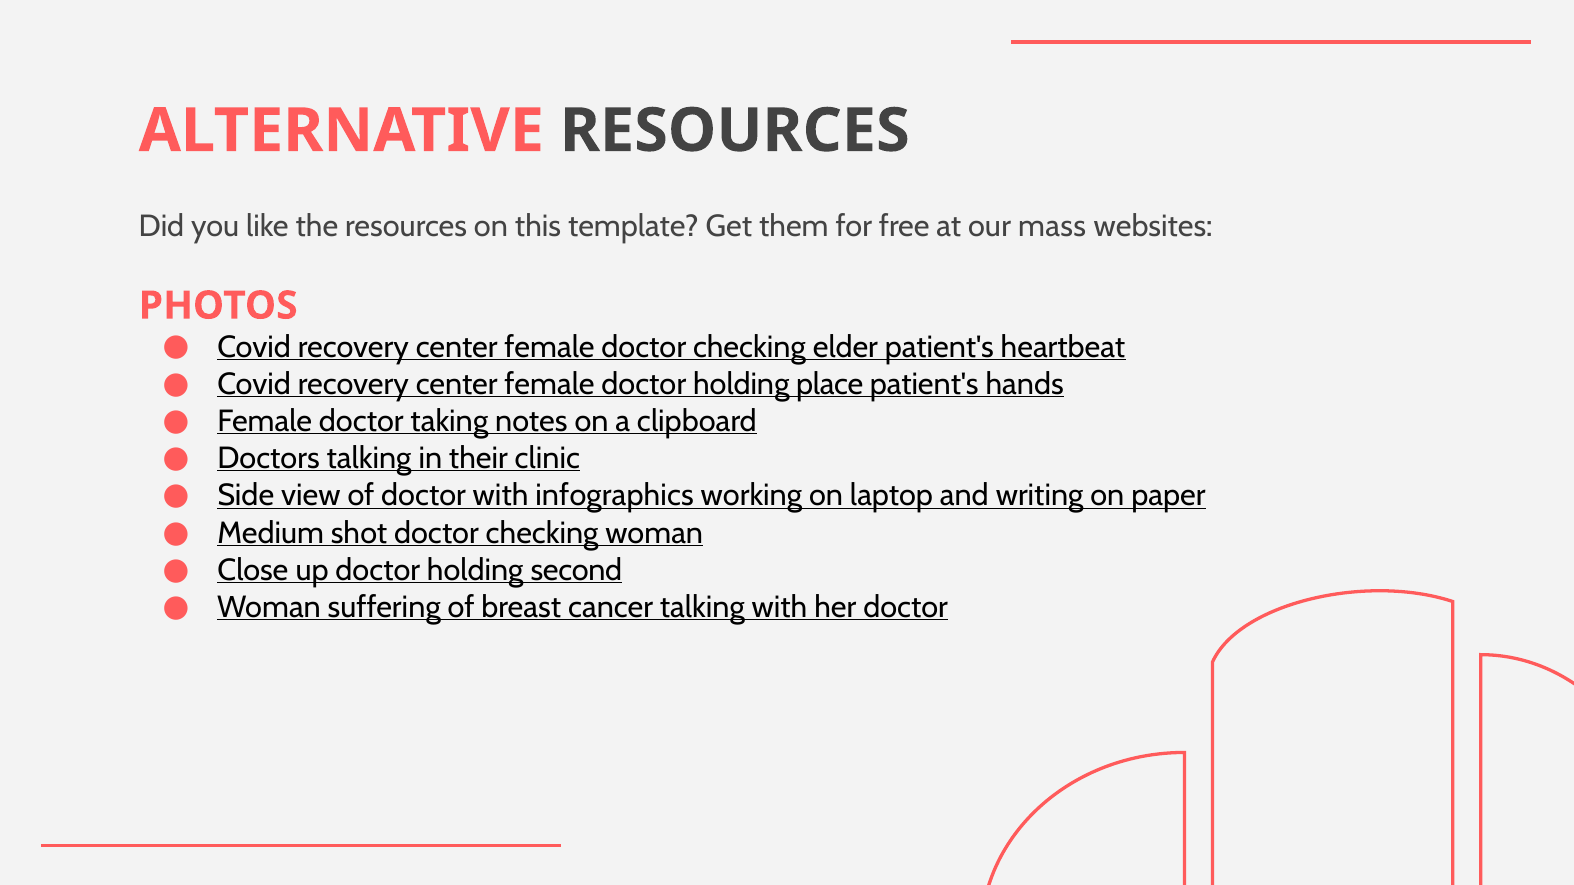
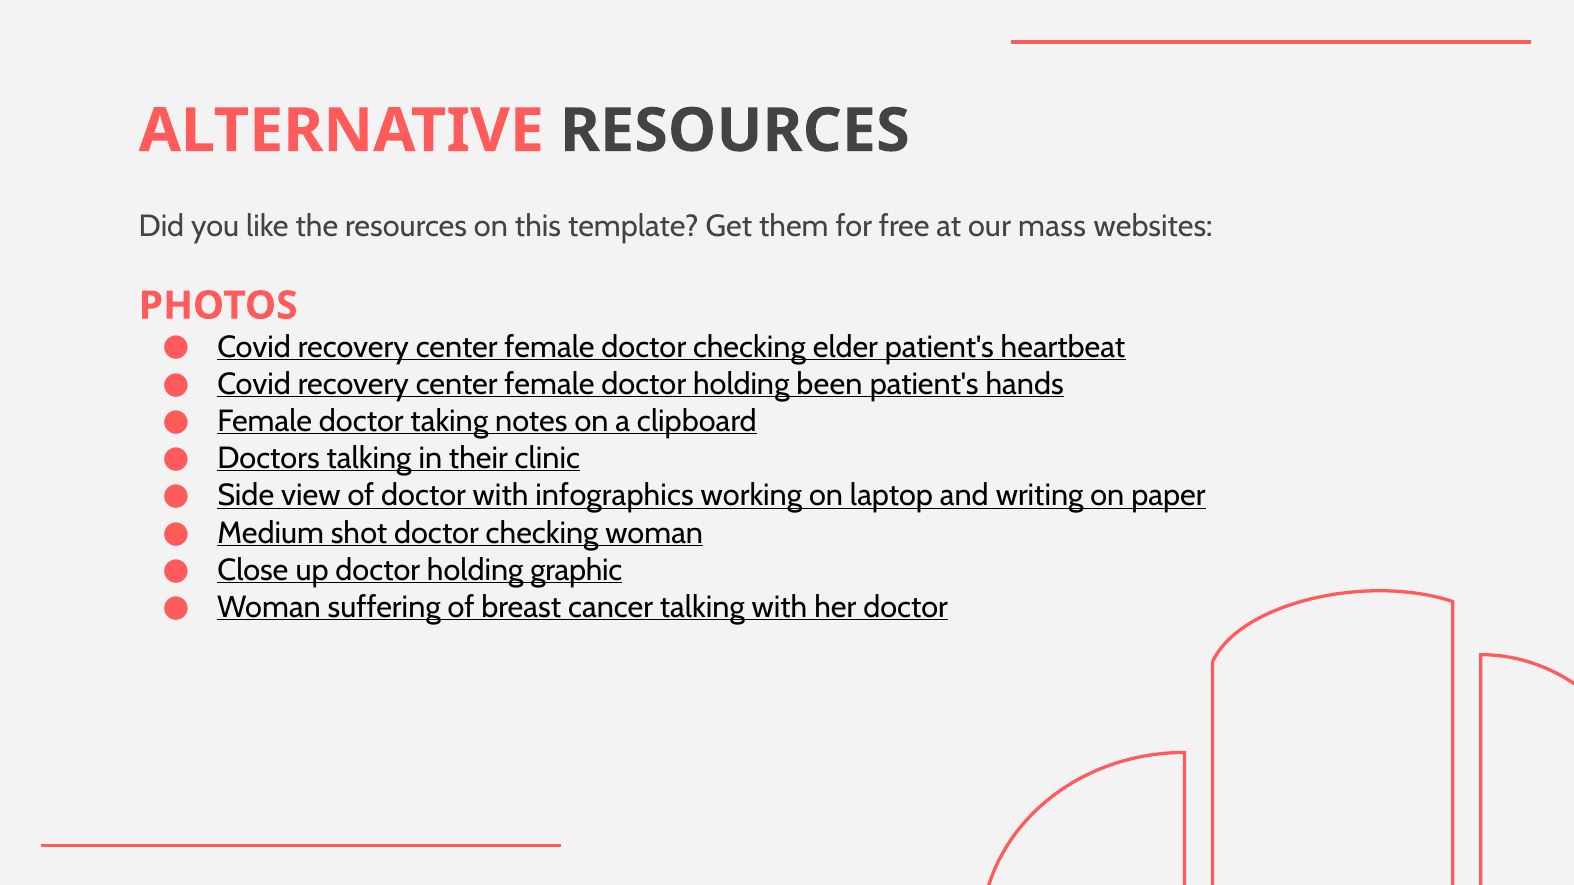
place: place -> been (829, 384)
second: second -> graphic (576, 571)
